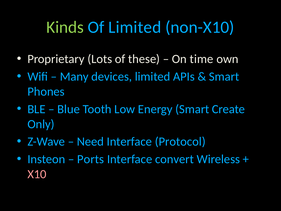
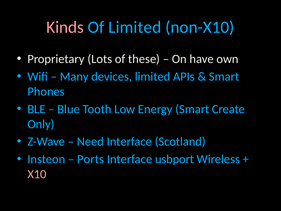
Kinds colour: light green -> pink (65, 27)
time: time -> have (202, 59)
Protocol: Protocol -> Scotland (180, 141)
convert: convert -> usbport (175, 159)
